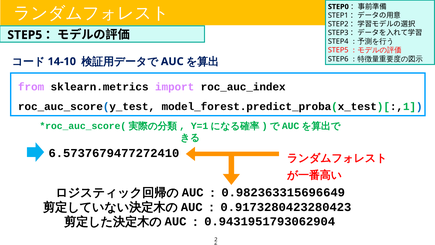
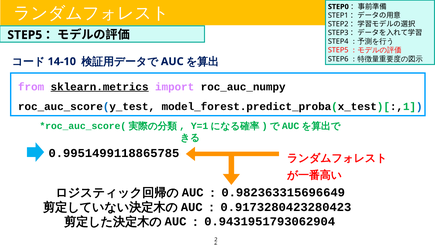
sklearn.metrics underline: none -> present (100, 87)
roc_auc_index: roc_auc_index -> roc_auc_numpy (243, 87)
6.5737679477272410: 6.5737679477272410 -> 0.9951499118865785 (114, 153)
